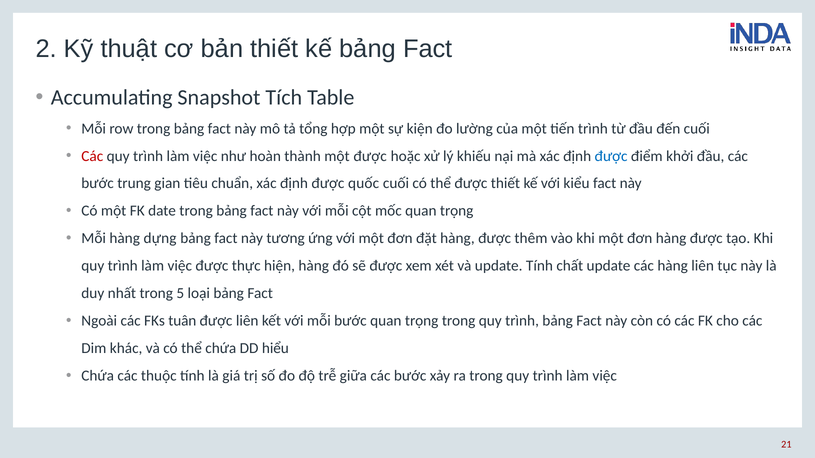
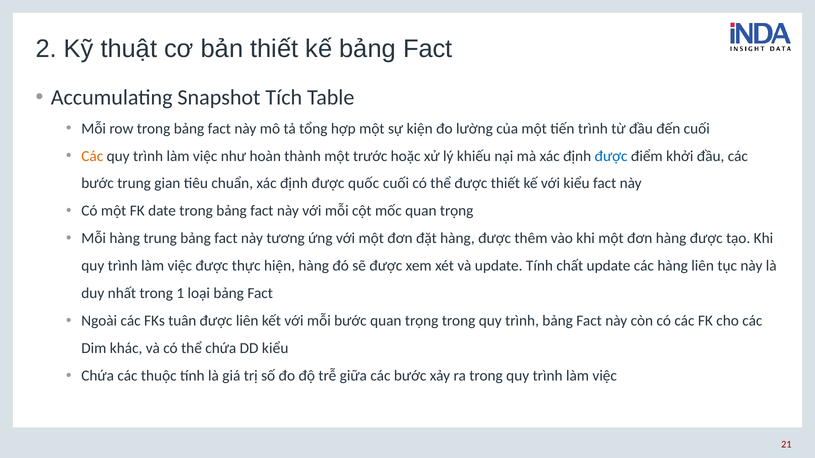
Các colour: red -> orange (92, 156)
một được: được -> trước (370, 156)
hàng dựng: dựng -> trung (160, 239)
5: 5 -> 1 (180, 294)
DD hiểu: hiểu -> kiểu (275, 349)
